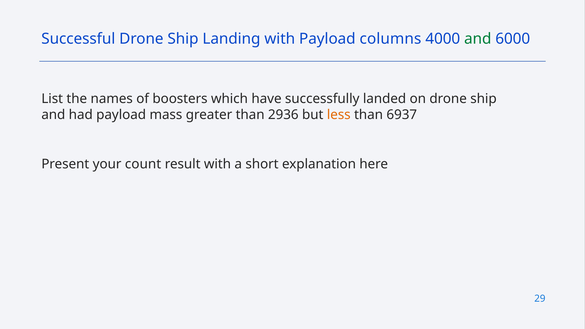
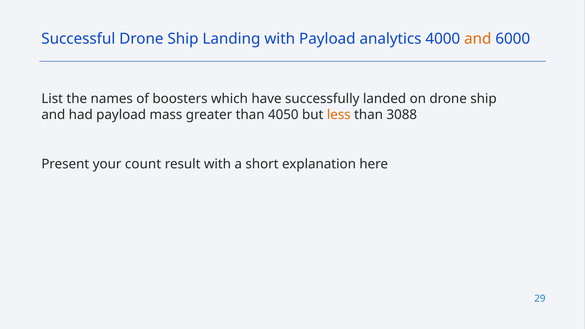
columns: columns -> analytics (391, 39)
and colour: green -> orange (478, 39)
2936: 2936 -> 4050 (283, 115)
6937: 6937 -> 3088 (402, 115)
